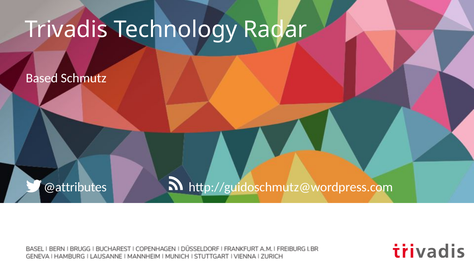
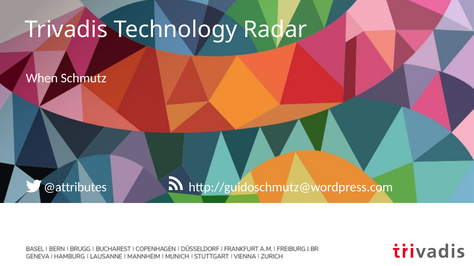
Based: Based -> When (42, 78)
